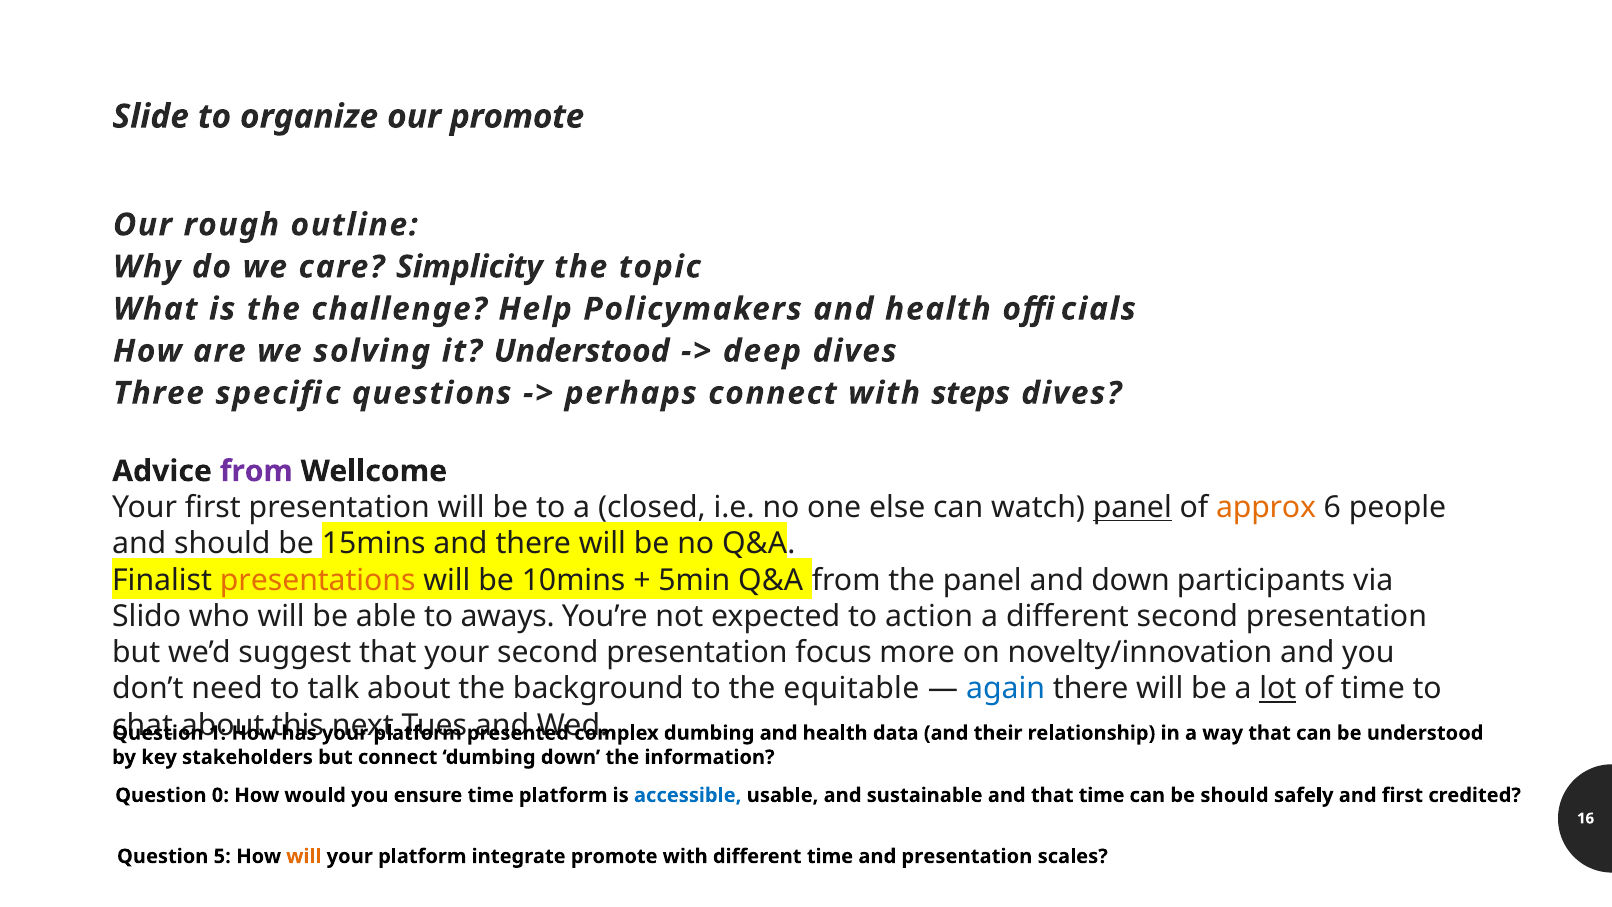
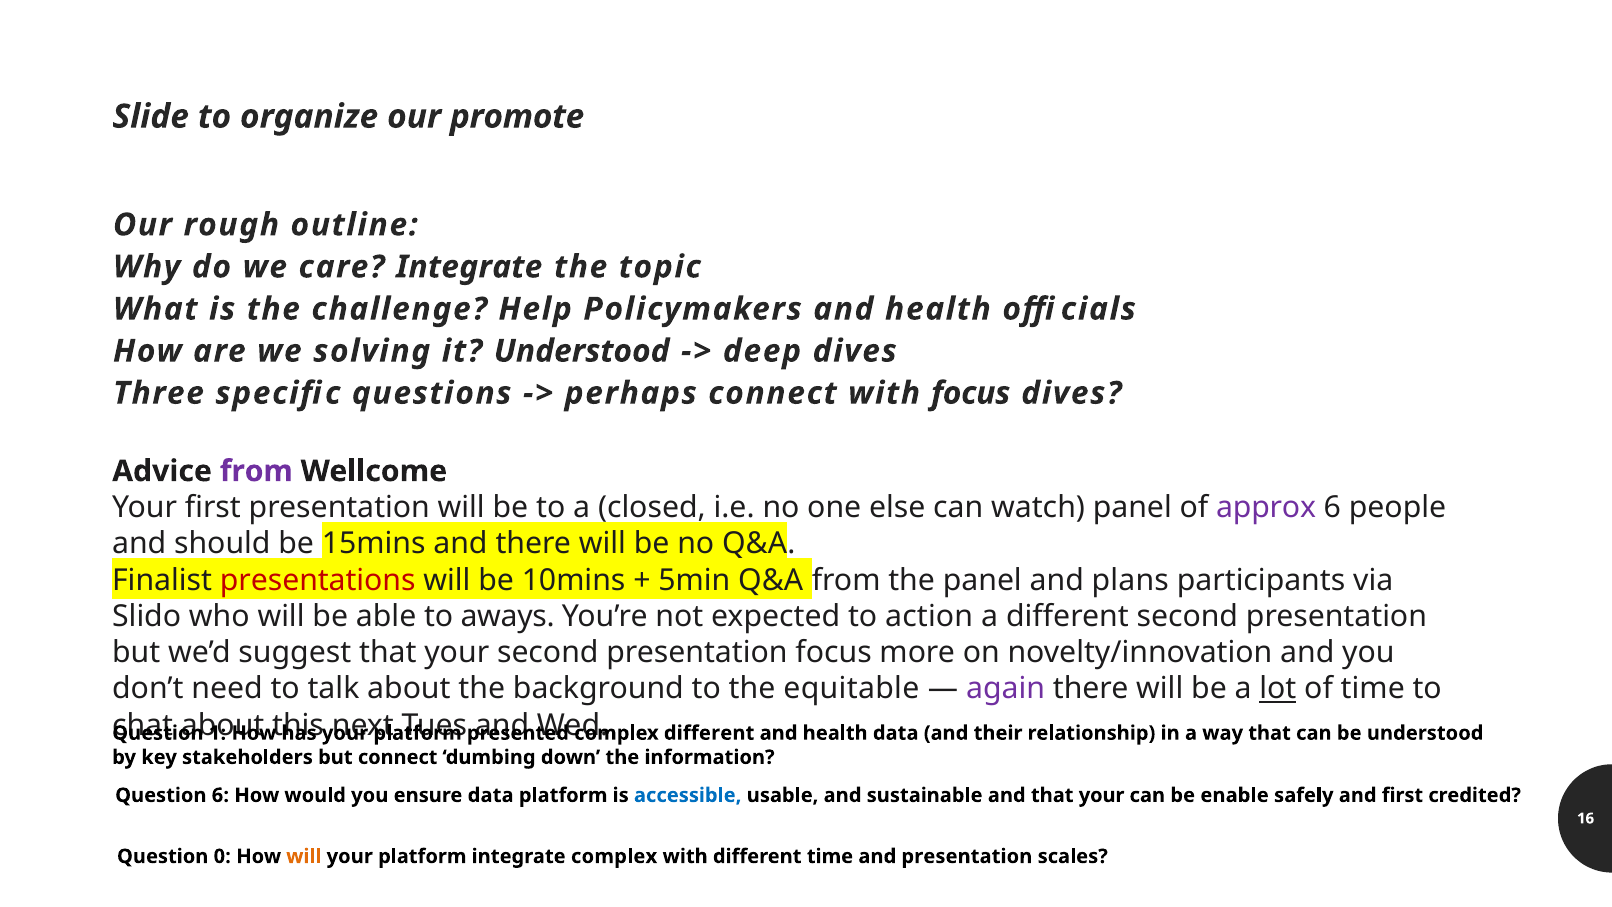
care Simplicity: Simplicity -> Integrate (469, 267)
with steps: steps -> focus (971, 393)
panel underline: present -> none (1132, 507)
approx colour: orange -> purple (1266, 507)
presentations colour: orange -> red (318, 580)
and down: down -> plans (1130, 580)
again colour: blue -> purple (1006, 689)
complex dumbing: dumbing -> different (709, 733)
Question 0: 0 -> 6 (220, 795)
ensure time: time -> data (491, 795)
and that time: time -> your (1102, 795)
be should: should -> enable (1235, 795)
5: 5 -> 0 (222, 856)
integrate promote: promote -> complex (614, 856)
